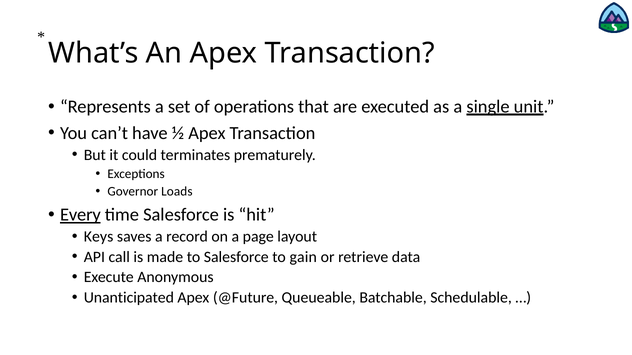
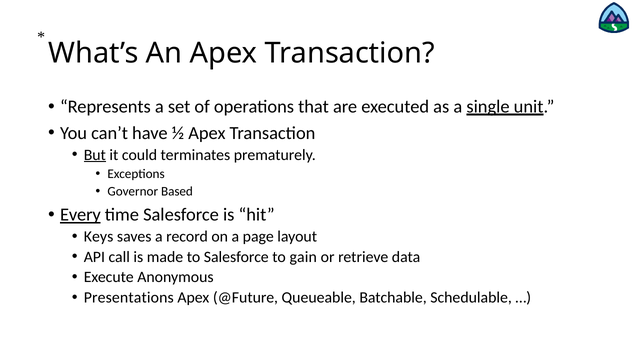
But underline: none -> present (95, 155)
Loads: Loads -> Based (177, 192)
Unanticipated: Unanticipated -> Presentations (129, 298)
